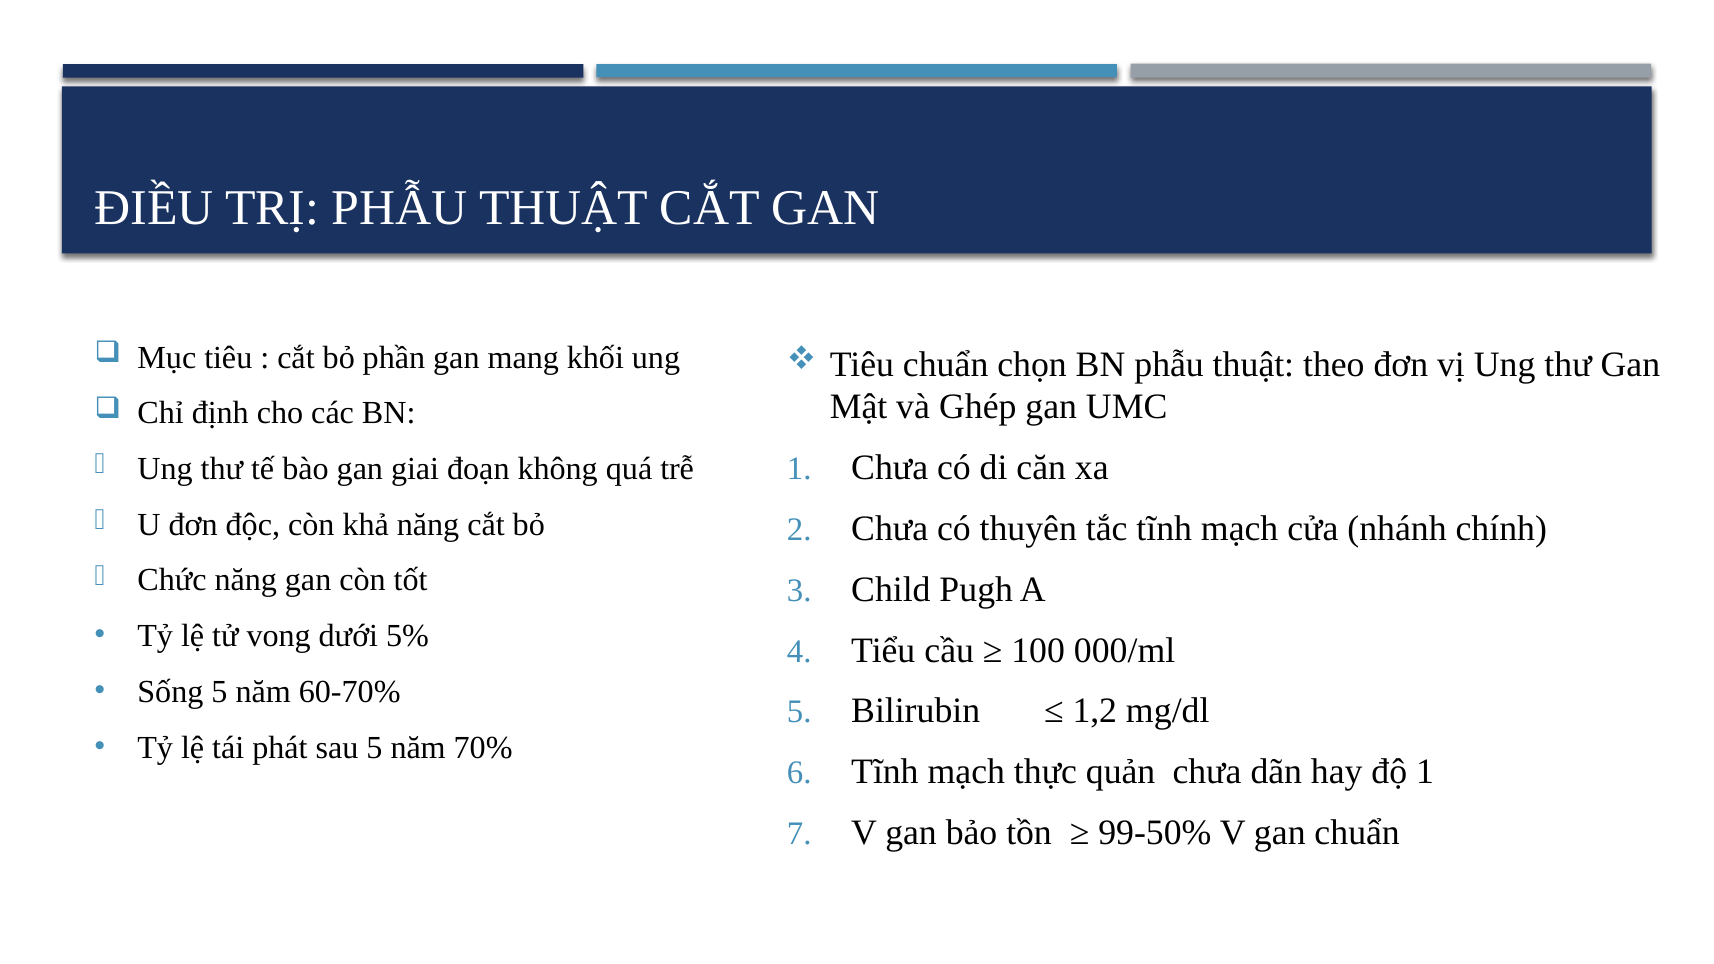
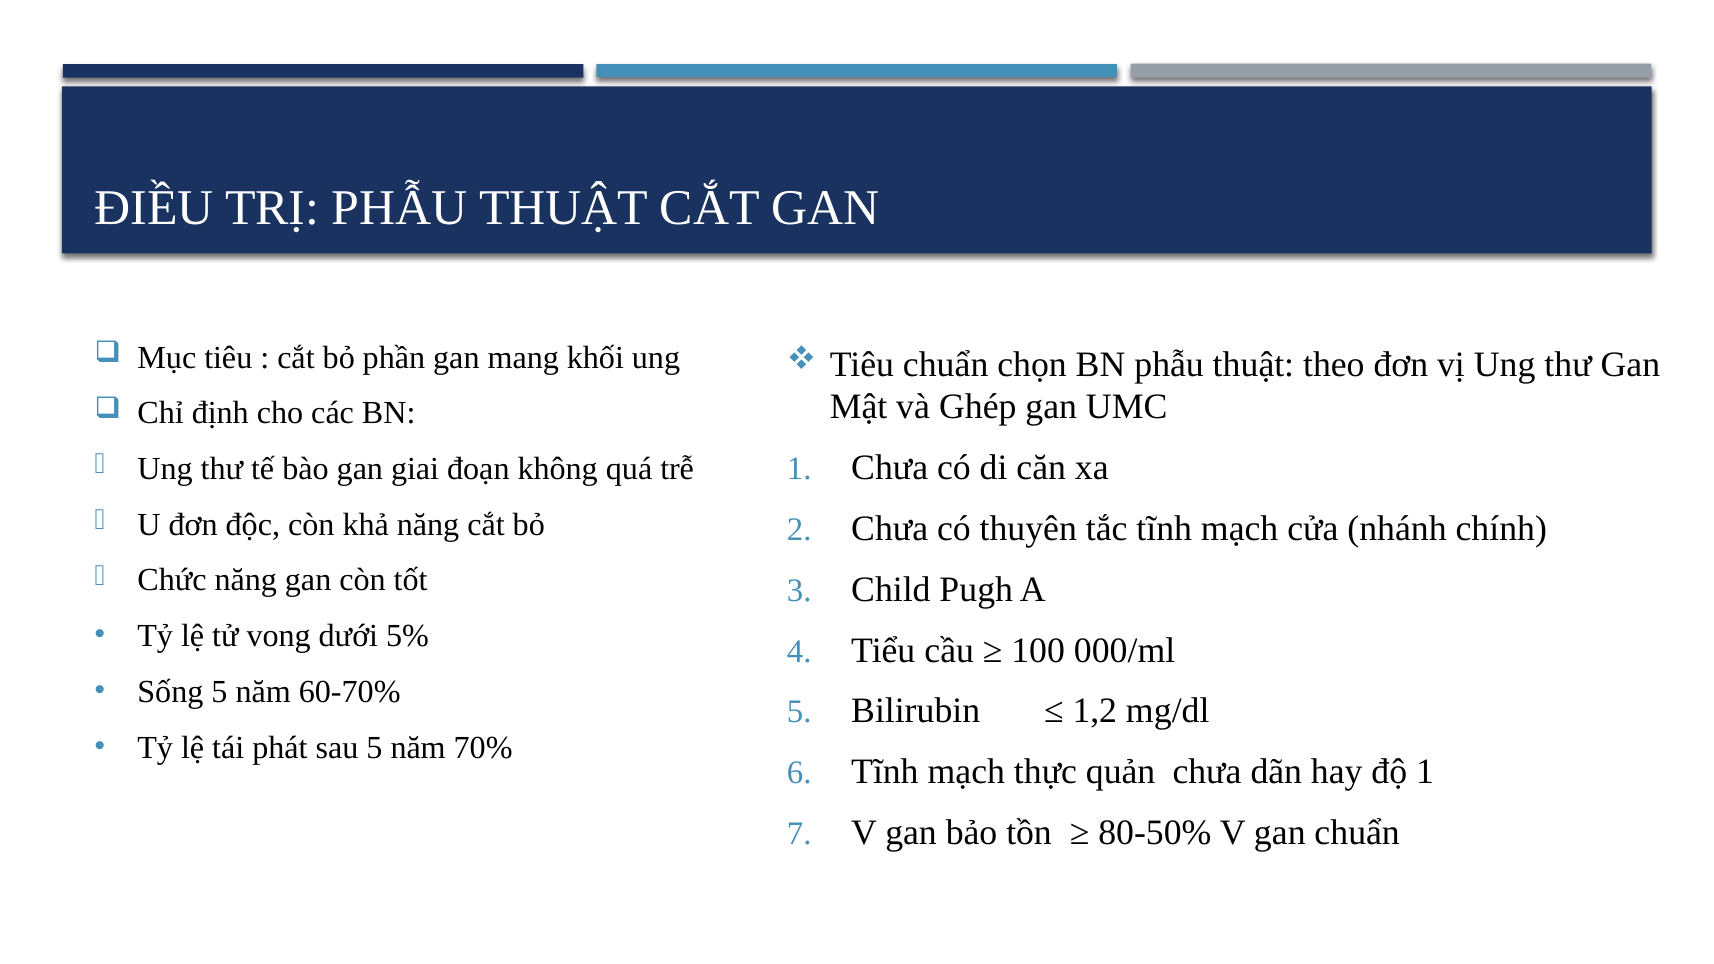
99-50%: 99-50% -> 80-50% (1155, 833)
